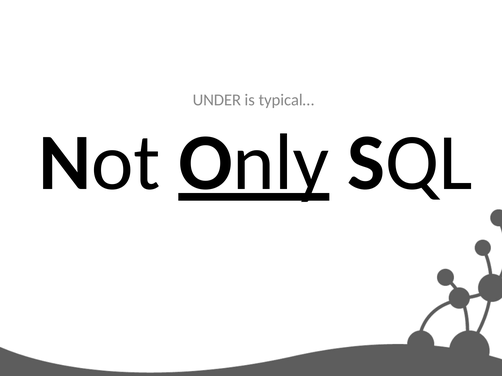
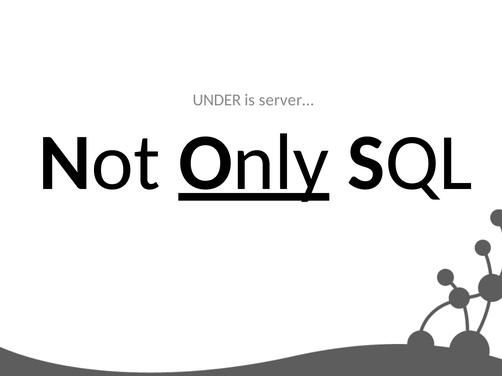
typical…: typical… -> server… (286, 100)
